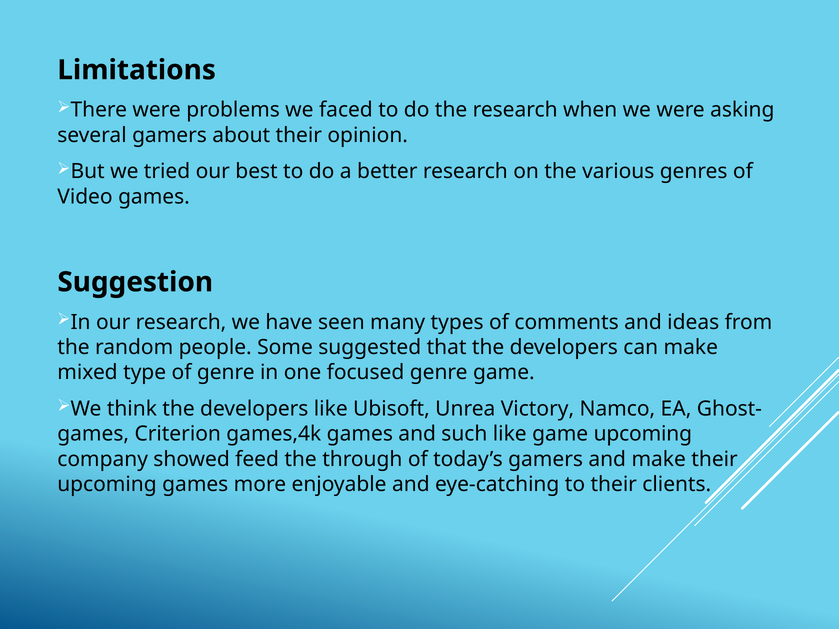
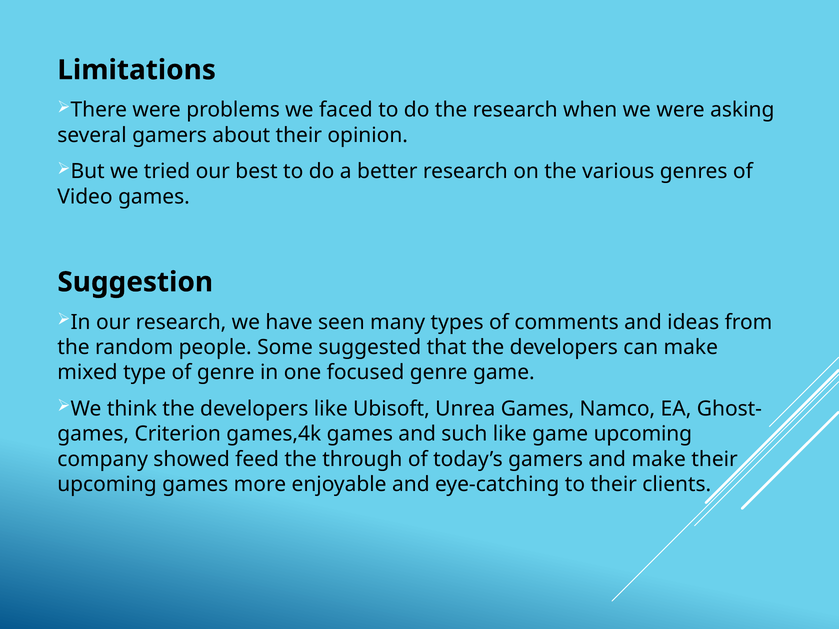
Unrea Victory: Victory -> Games (538, 409)
